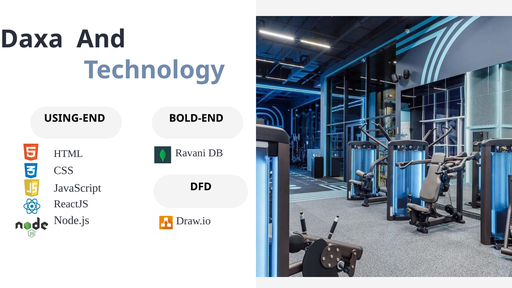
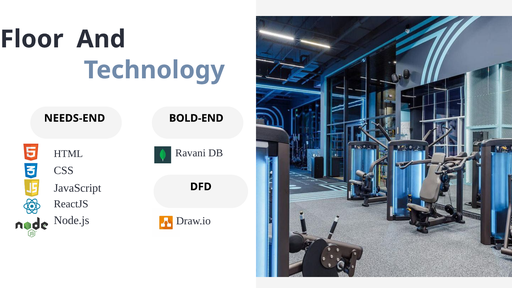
Daxa: Daxa -> Floor (32, 39)
USING-END: USING-END -> NEEDS-END (75, 118)
